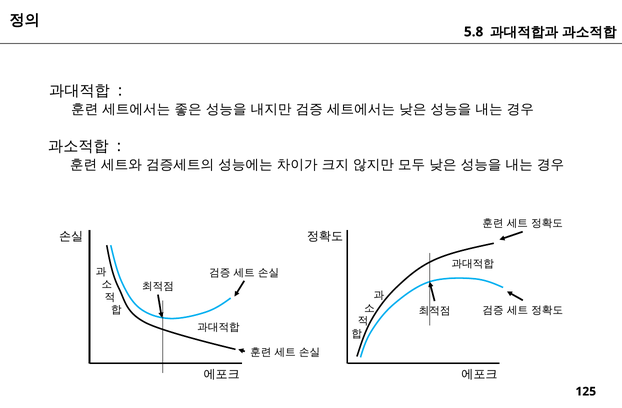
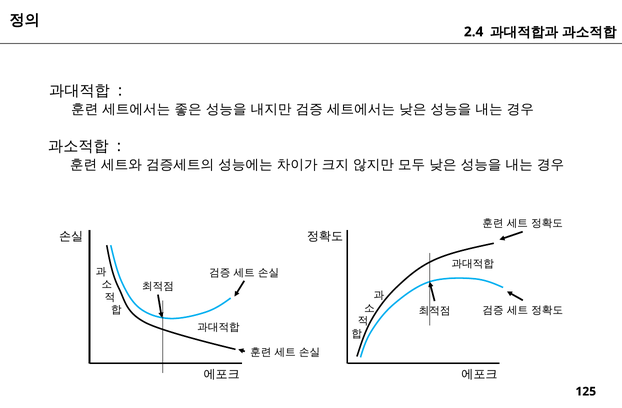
5.8: 5.8 -> 2.4 (474, 32)
